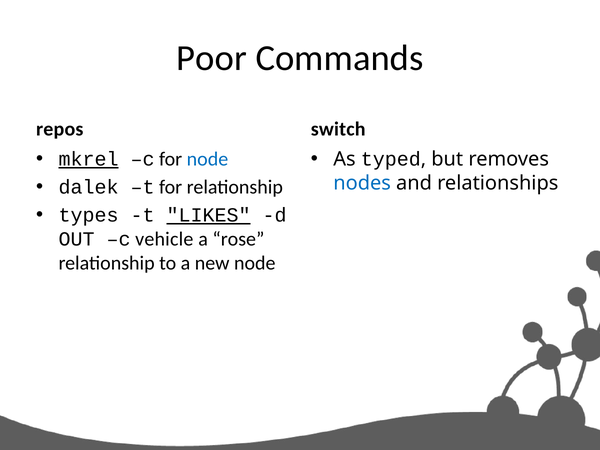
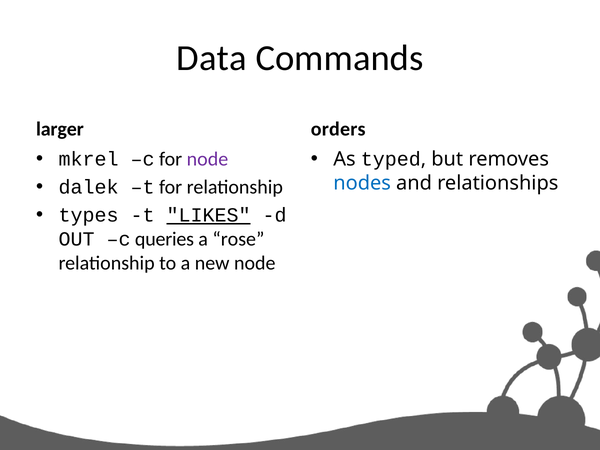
Poor: Poor -> Data (212, 58)
repos: repos -> larger (60, 129)
switch: switch -> orders (338, 129)
mkrel underline: present -> none (89, 159)
node colour: blue -> purple (207, 159)
vehicle: vehicle -> queries (164, 239)
